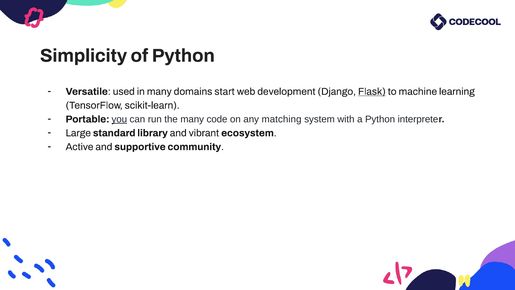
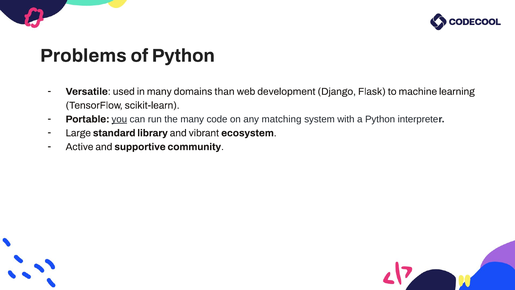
Simplicity: Simplicity -> Problems (83, 56)
start: start -> than (225, 91)
Flask underline: present -> none (372, 91)
